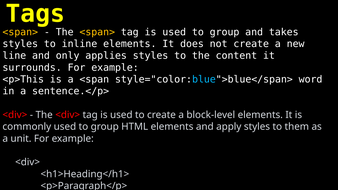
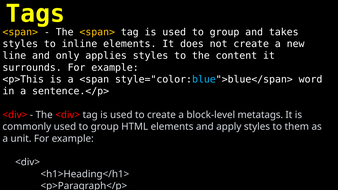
block-level elements: elements -> metatags (260, 115)
